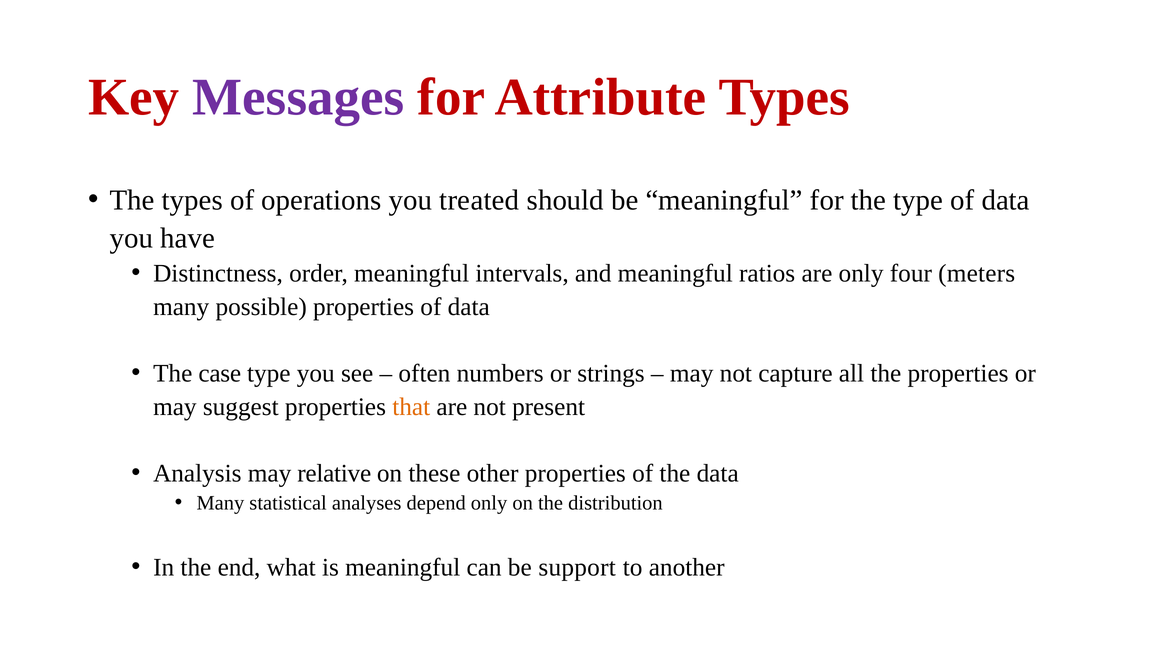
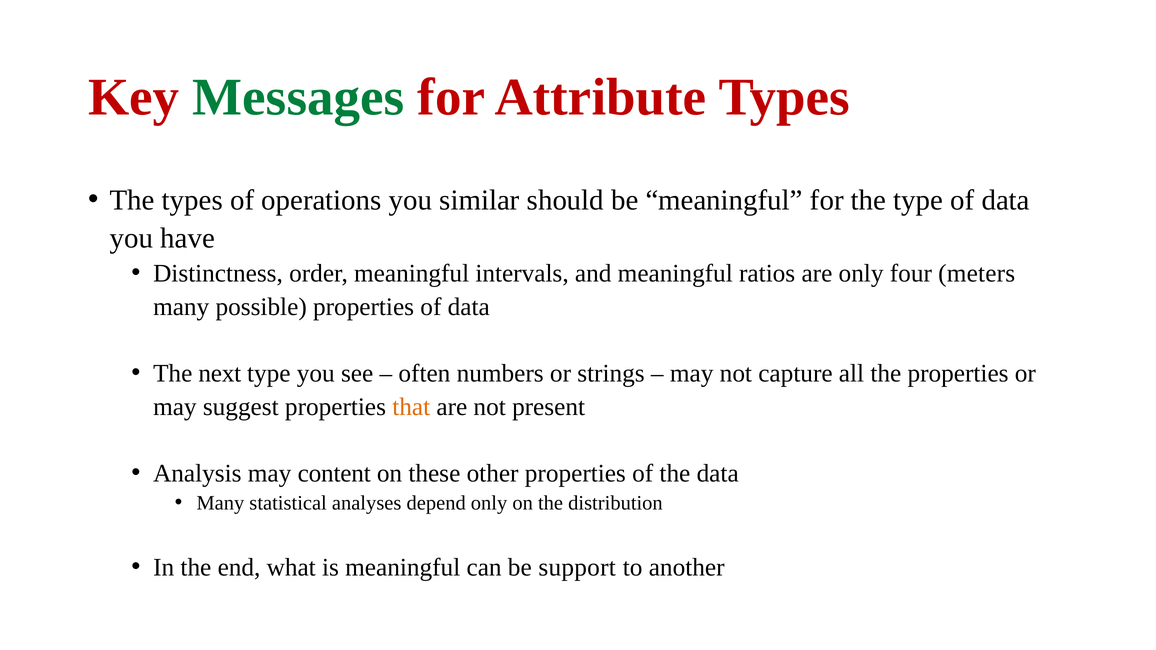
Messages colour: purple -> green (298, 97)
treated: treated -> similar (479, 200)
case: case -> next (220, 374)
relative: relative -> content (334, 474)
